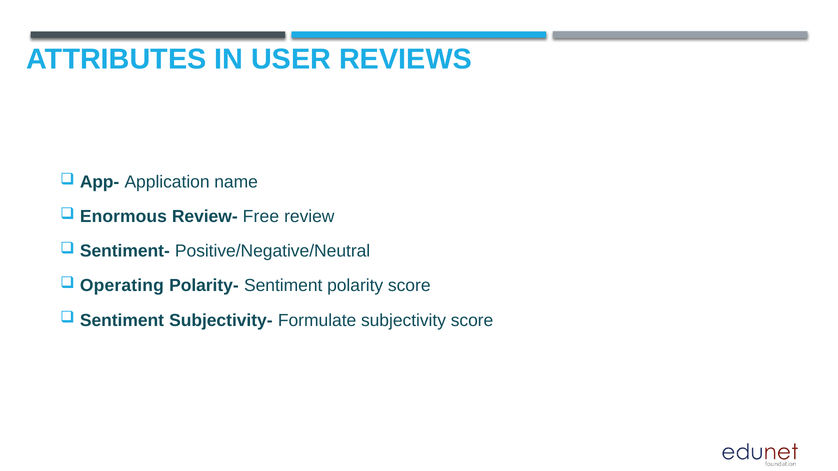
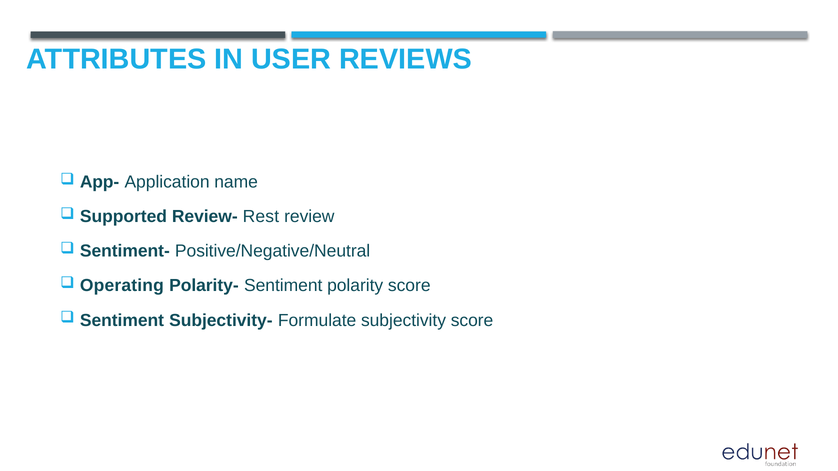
Enormous: Enormous -> Supported (123, 217)
Free: Free -> Rest (261, 217)
